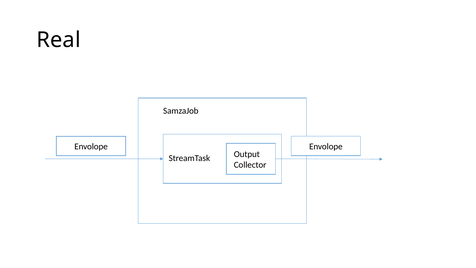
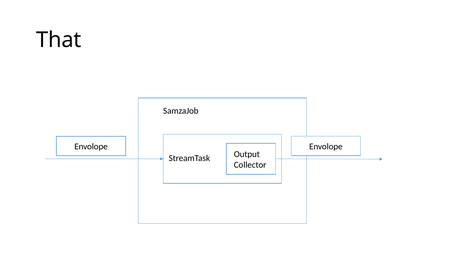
Real: Real -> That (59, 40)
